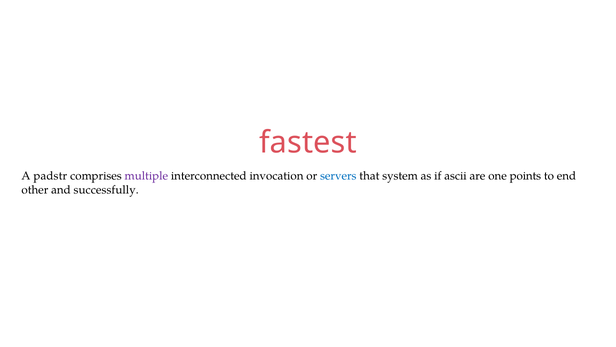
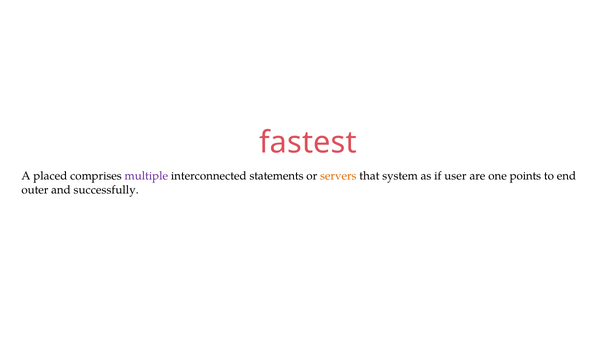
padstr: padstr -> placed (50, 176)
invocation: invocation -> statements (277, 176)
servers colour: blue -> orange (338, 176)
ascii: ascii -> user (455, 176)
other: other -> outer (35, 189)
